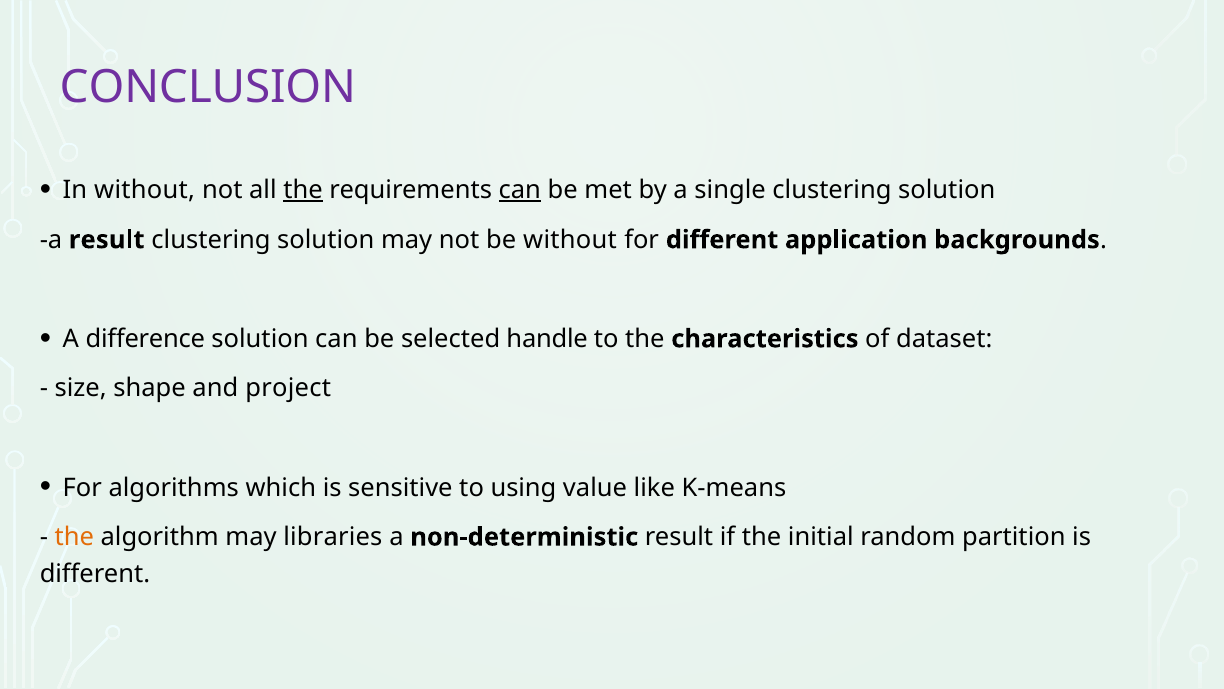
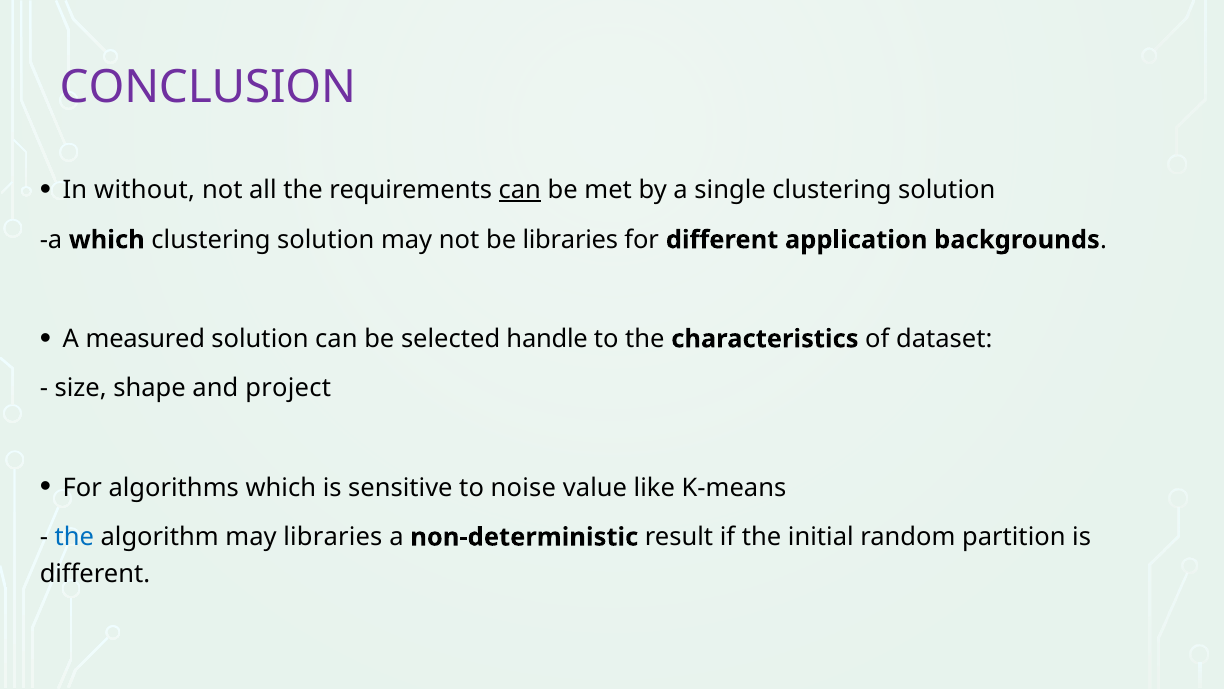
the underline: present -> none (303, 190)
a result: result -> which (107, 240)
be without: without -> libraries (570, 240)
difference: difference -> measured (145, 339)
using: using -> noise (523, 487)
the colour: orange -> blue (74, 537)
